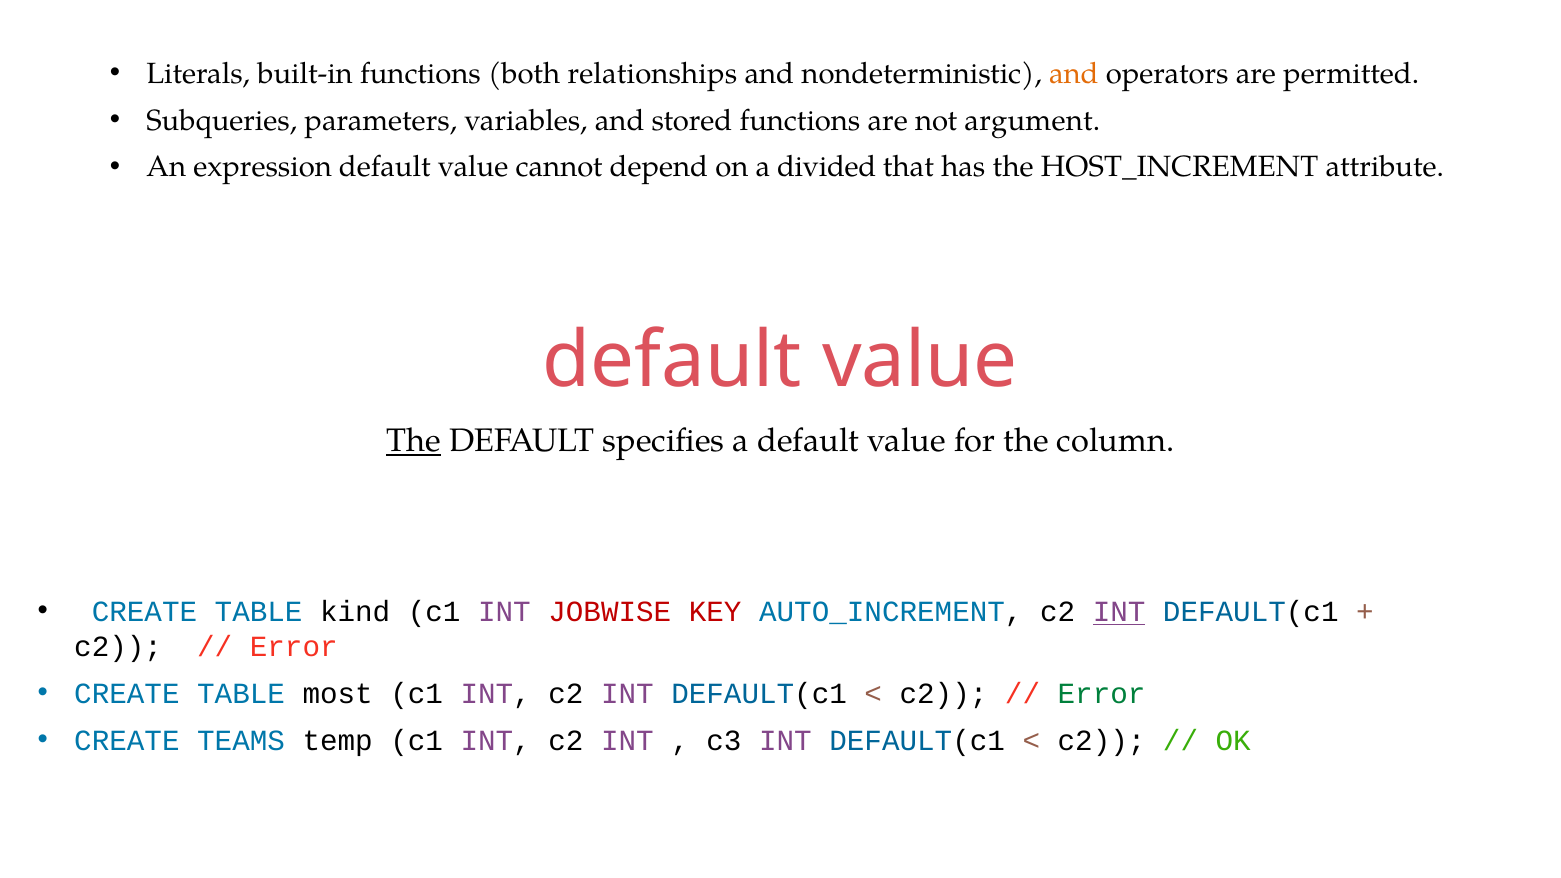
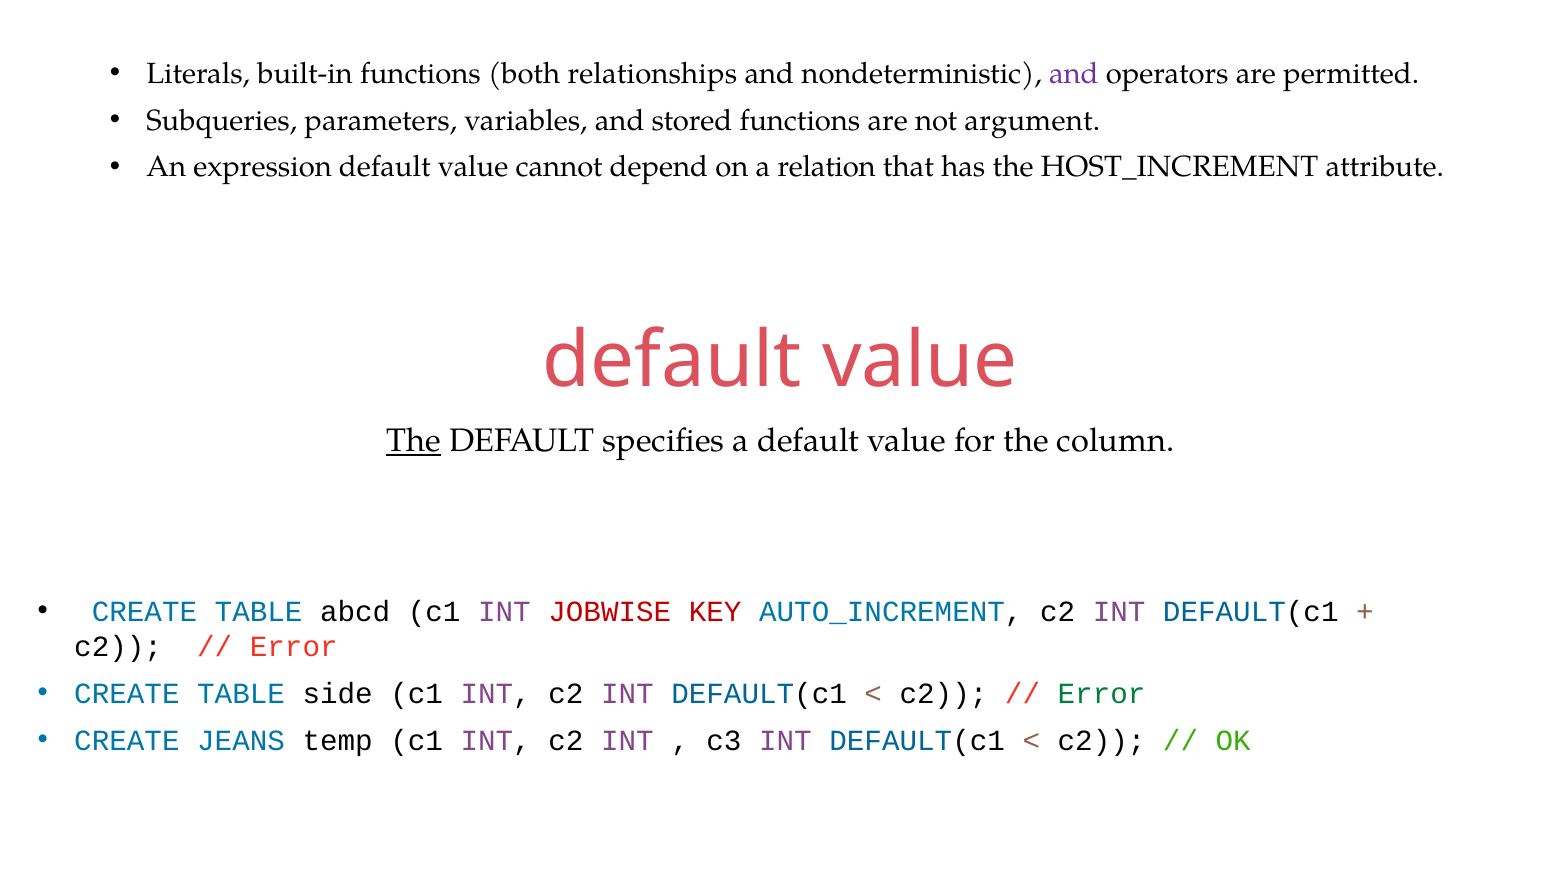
and colour: orange -> purple (1074, 74)
divided: divided -> relation (827, 167)
kind: kind -> abcd (355, 612)
INT underline: present -> none (1119, 612)
most: most -> side (338, 694)
TEAMS: TEAMS -> JEANS (241, 741)
